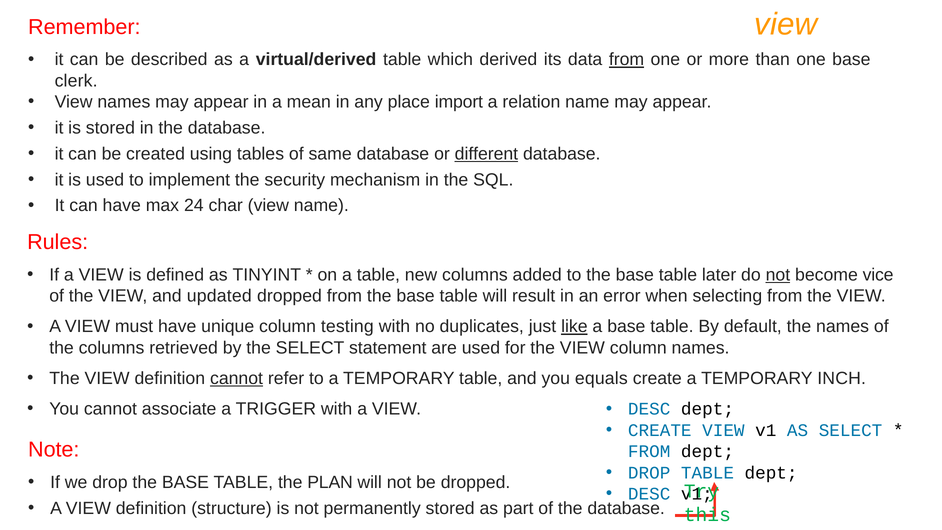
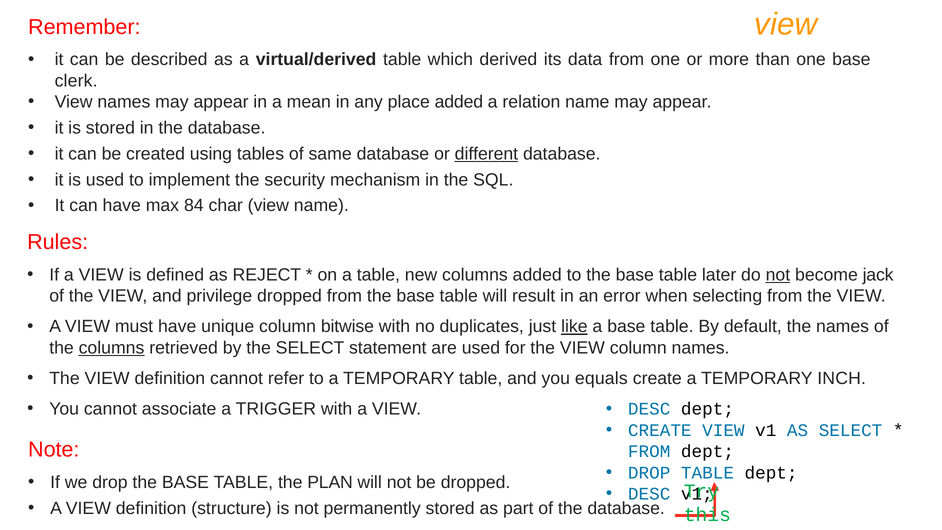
from underline: present -> none (627, 60)
place import: import -> added (459, 102)
24: 24 -> 84 (194, 206)
TINYINT: TINYINT -> REJECT (267, 275)
vice: vice -> jack (878, 275)
updated: updated -> privilege (219, 296)
testing: testing -> bitwise (347, 327)
columns underline: none -> present (112, 348)
cannot underline: present -> none (237, 378)
